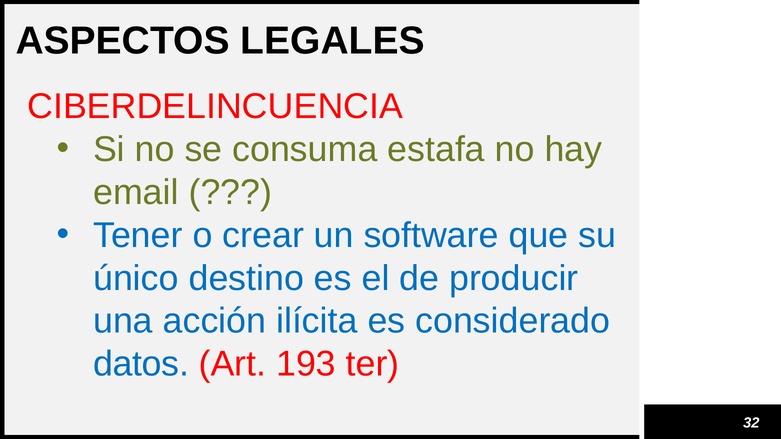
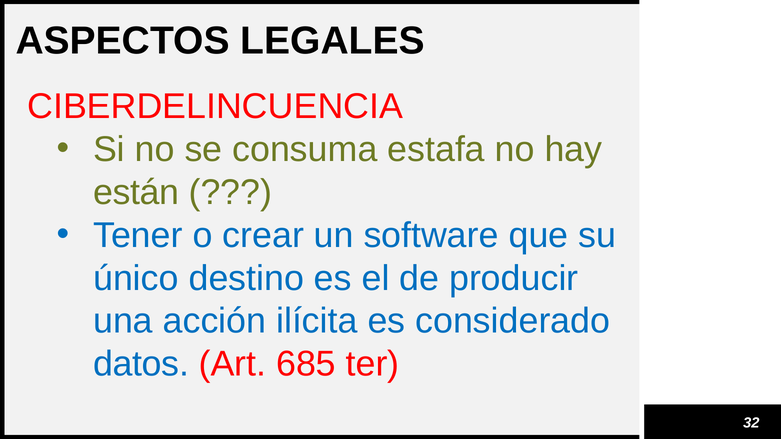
email: email -> están (136, 193)
193: 193 -> 685 (306, 364)
